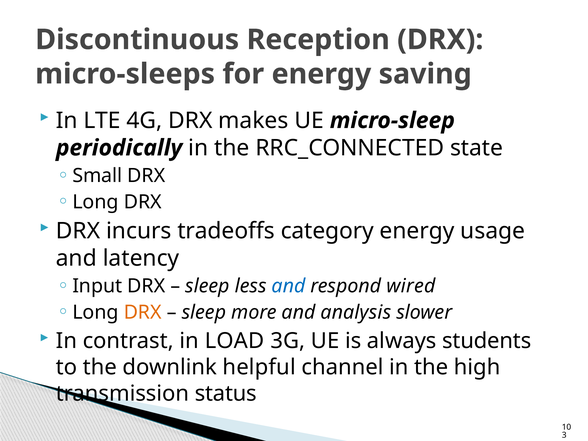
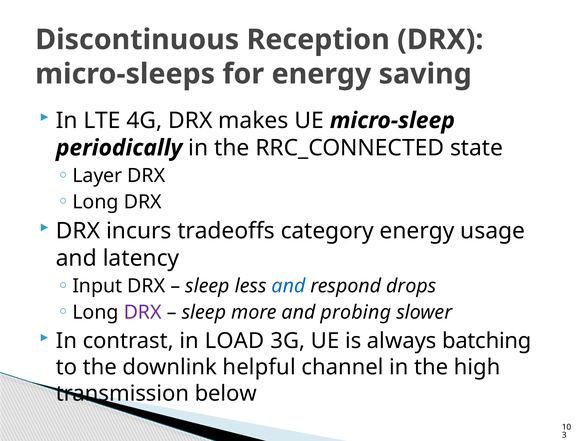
Small: Small -> Layer (97, 176)
wired: wired -> drops (411, 286)
DRX colour: orange -> purple (143, 312)
analysis: analysis -> probing (356, 312)
students: students -> batching (487, 341)
status: status -> below (226, 394)
